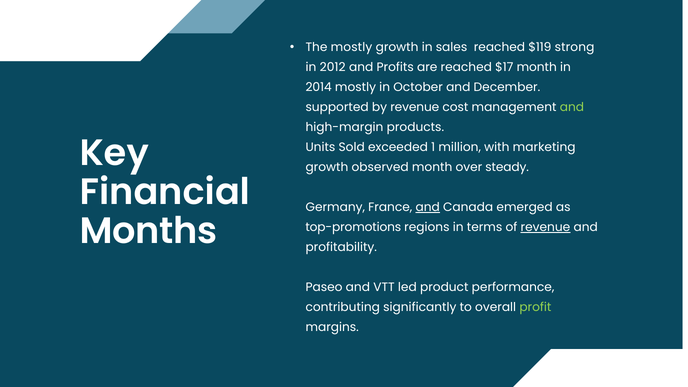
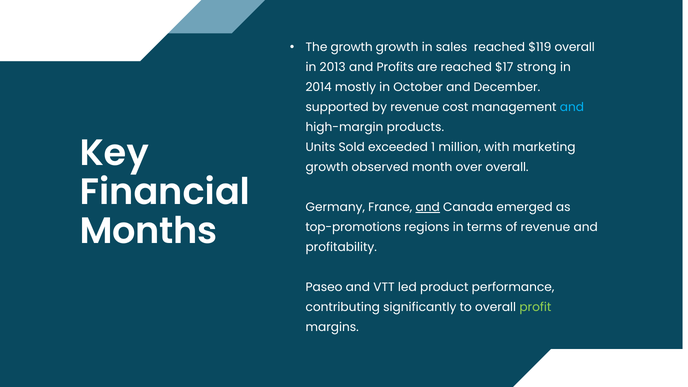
The mostly: mostly -> growth (352, 47)
$119 strong: strong -> overall (575, 47)
2012: 2012 -> 2013 (333, 67)
$17 month: month -> strong (537, 67)
and colour: light green -> light blue (572, 107)
over steady: steady -> overall (507, 167)
revenue underline: present -> none (545, 227)
